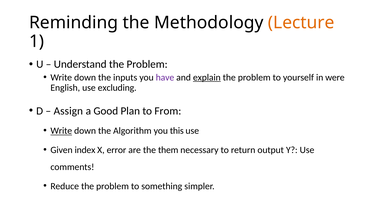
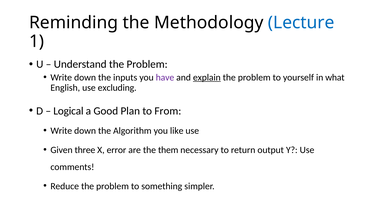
Lecture colour: orange -> blue (301, 23)
were: were -> what (335, 78)
Assign: Assign -> Logical (68, 111)
Write underline: present -> none (61, 131)
this: this -> like (177, 131)
index: index -> three (85, 150)
